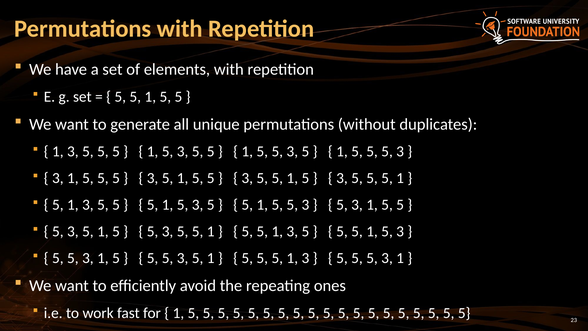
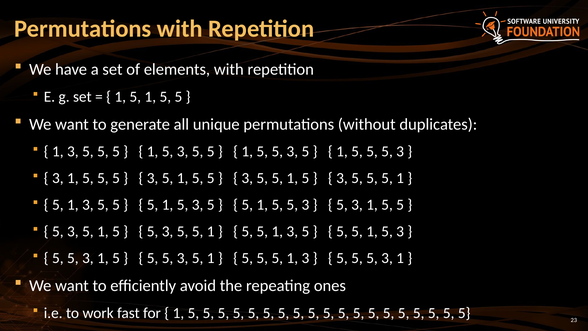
5: 5 -> 1 (120, 97)
